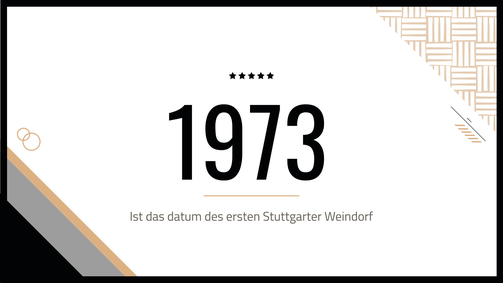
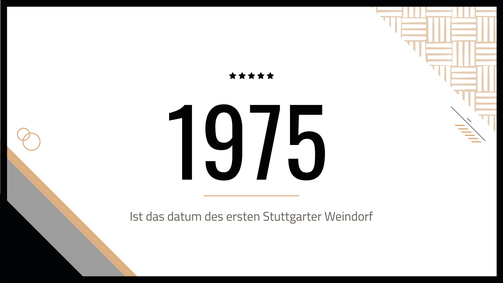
1973: 1973 -> 1975 (247, 149)
